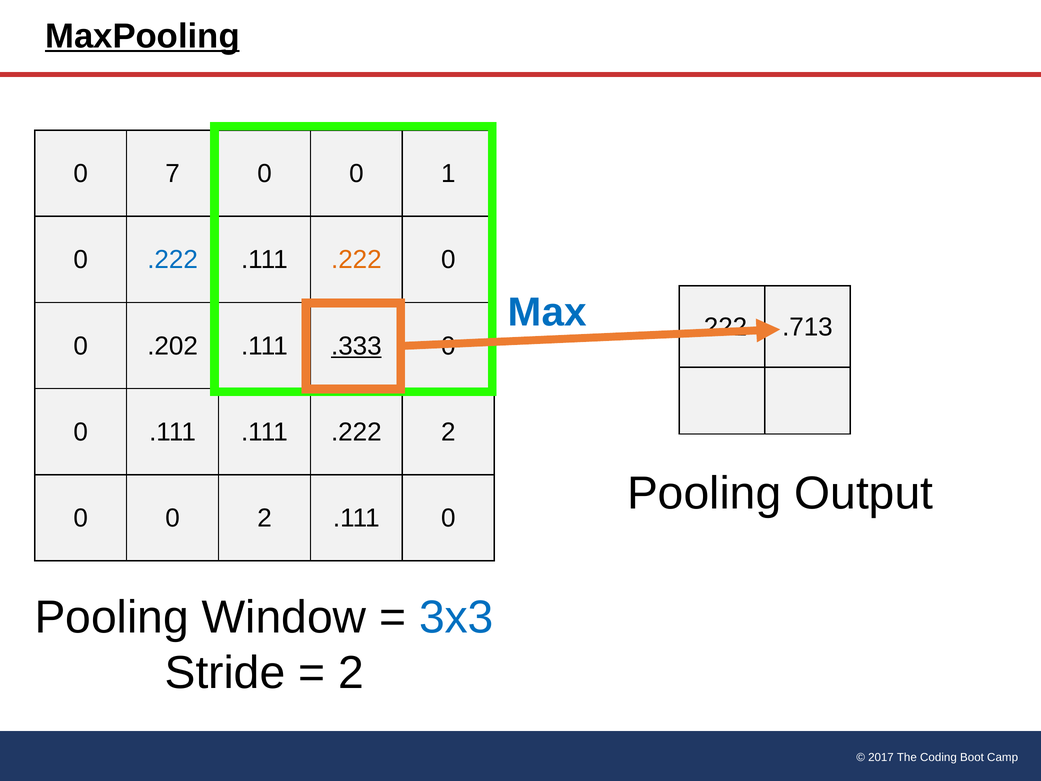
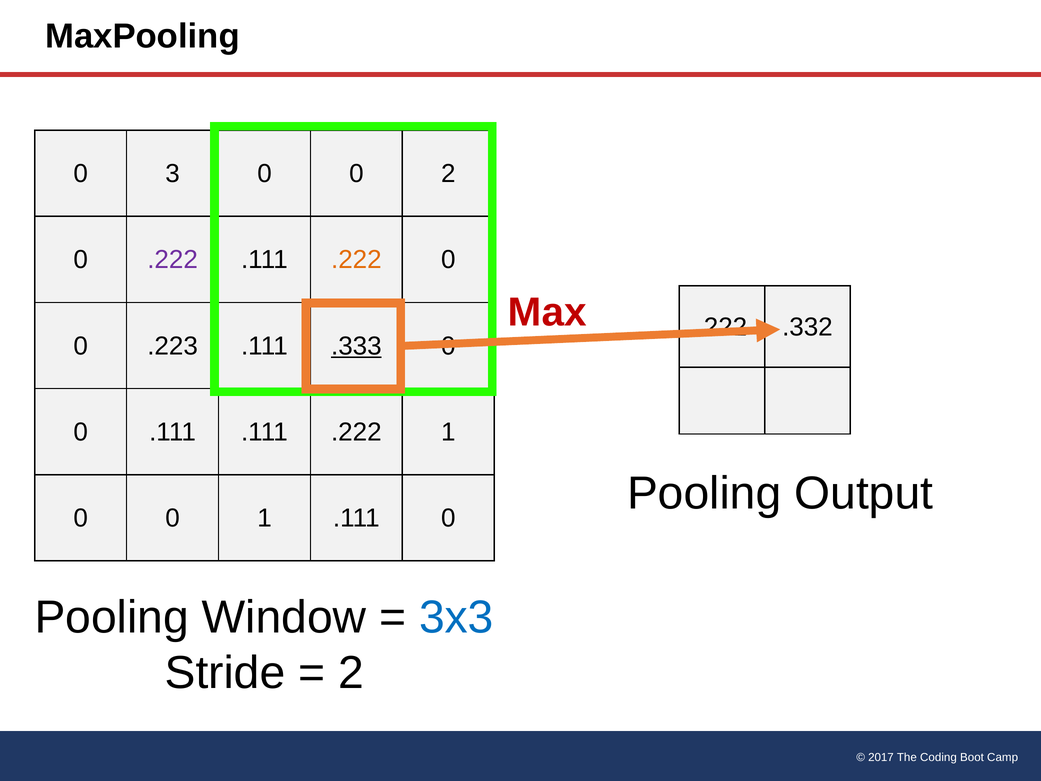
MaxPooling underline: present -> none (142, 36)
7: 7 -> 3 (173, 174)
0 1: 1 -> 2 (448, 174)
.222 colour: blue -> purple (173, 260)
Max colour: blue -> red (547, 312)
.713: .713 -> .332 (807, 327)
.202: .202 -> .223 (173, 346)
.222 2: 2 -> 1 (448, 432)
0 2: 2 -> 1 (264, 518)
